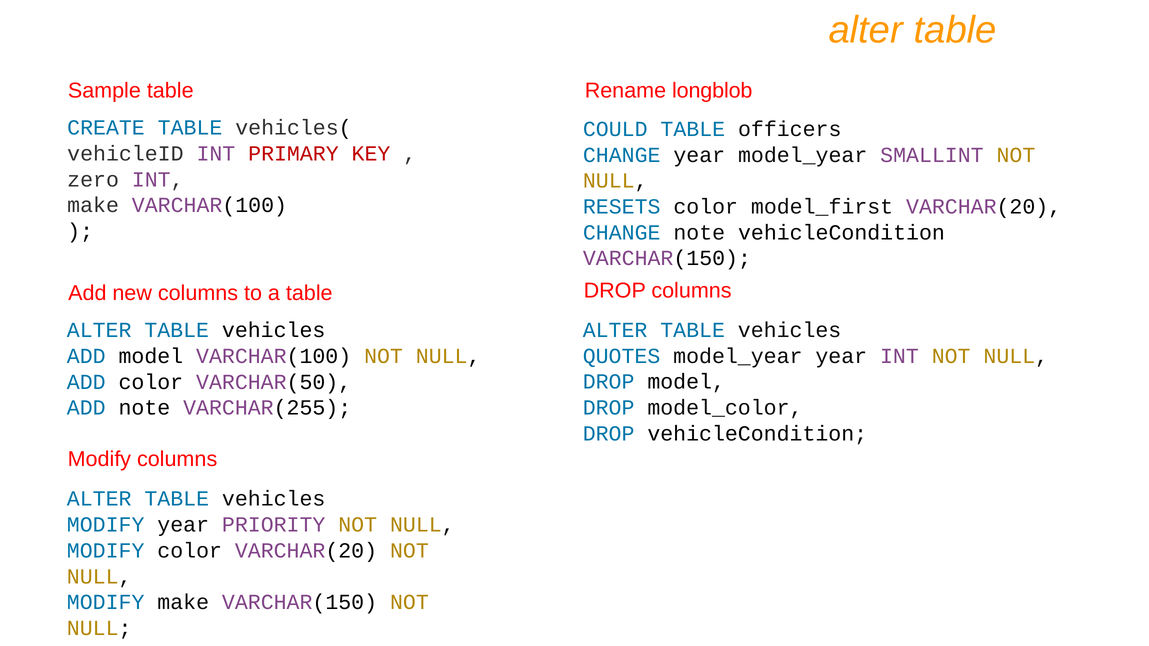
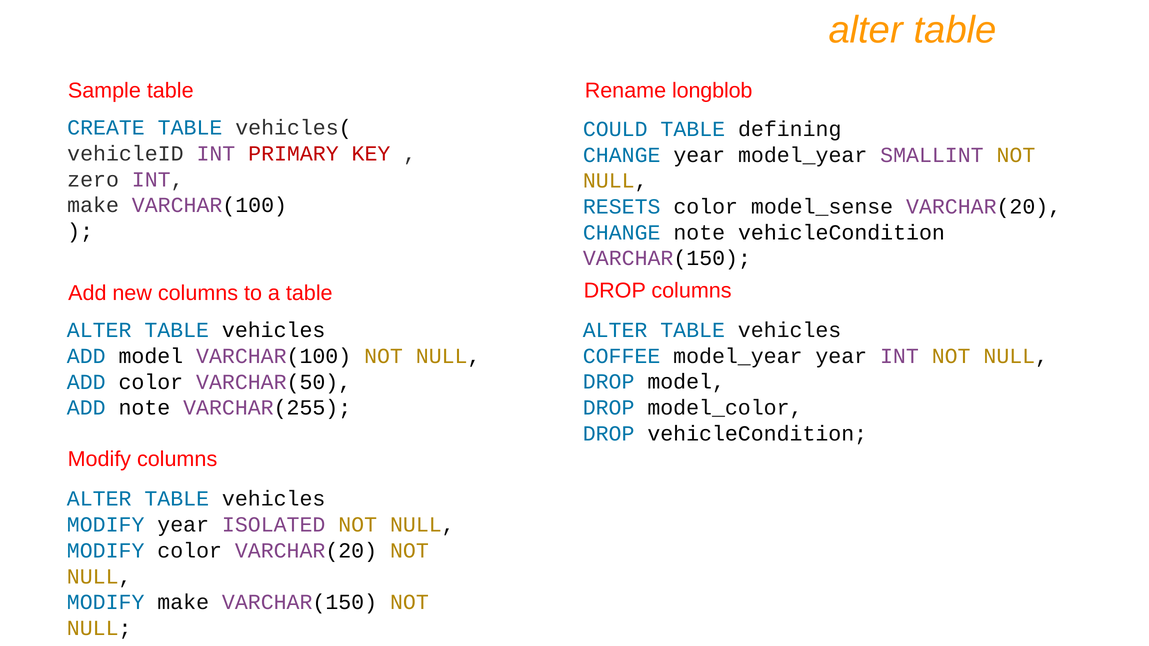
officers: officers -> defining (790, 129)
model_first: model_first -> model_sense (822, 207)
QUOTES: QUOTES -> COFFEE (622, 356)
PRIORITY: PRIORITY -> ISOLATED (274, 525)
